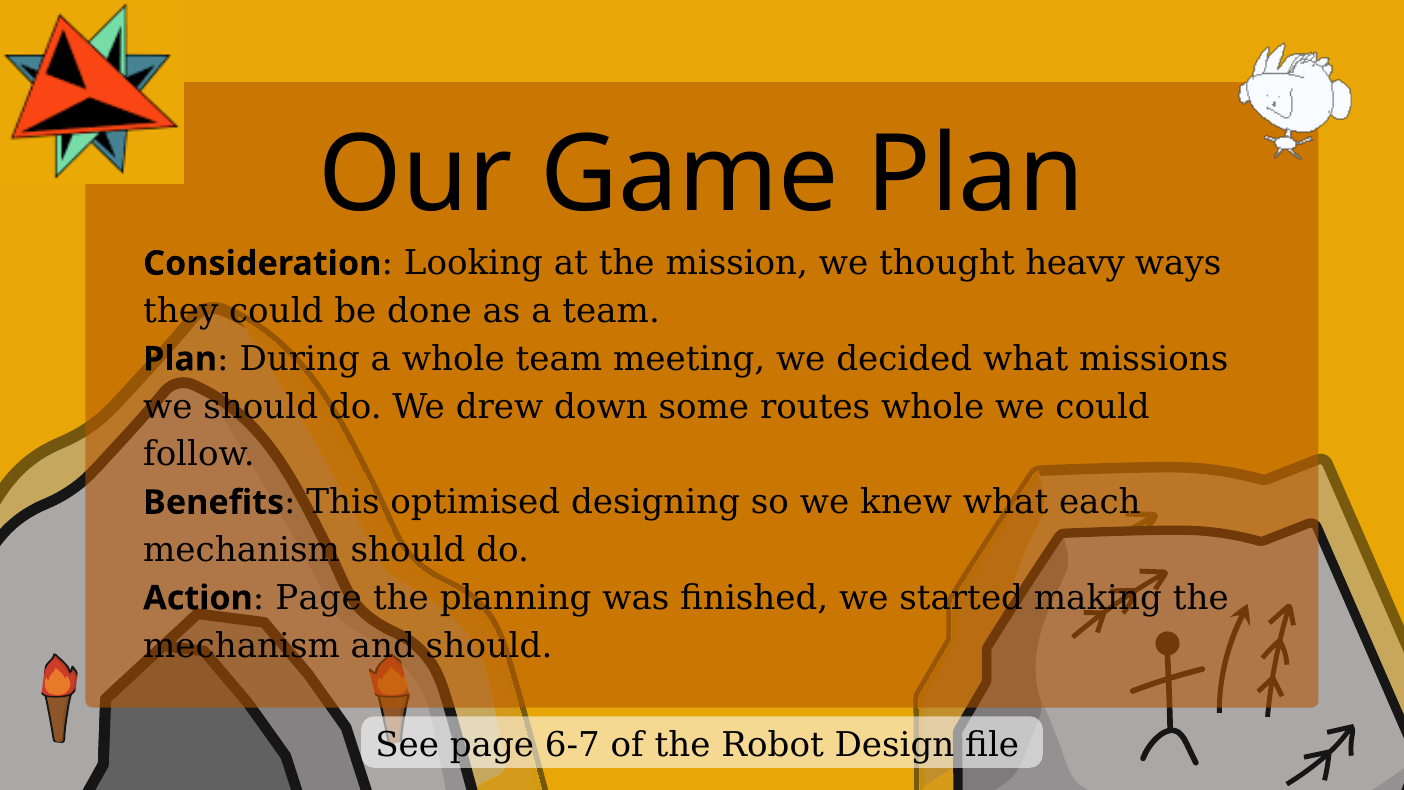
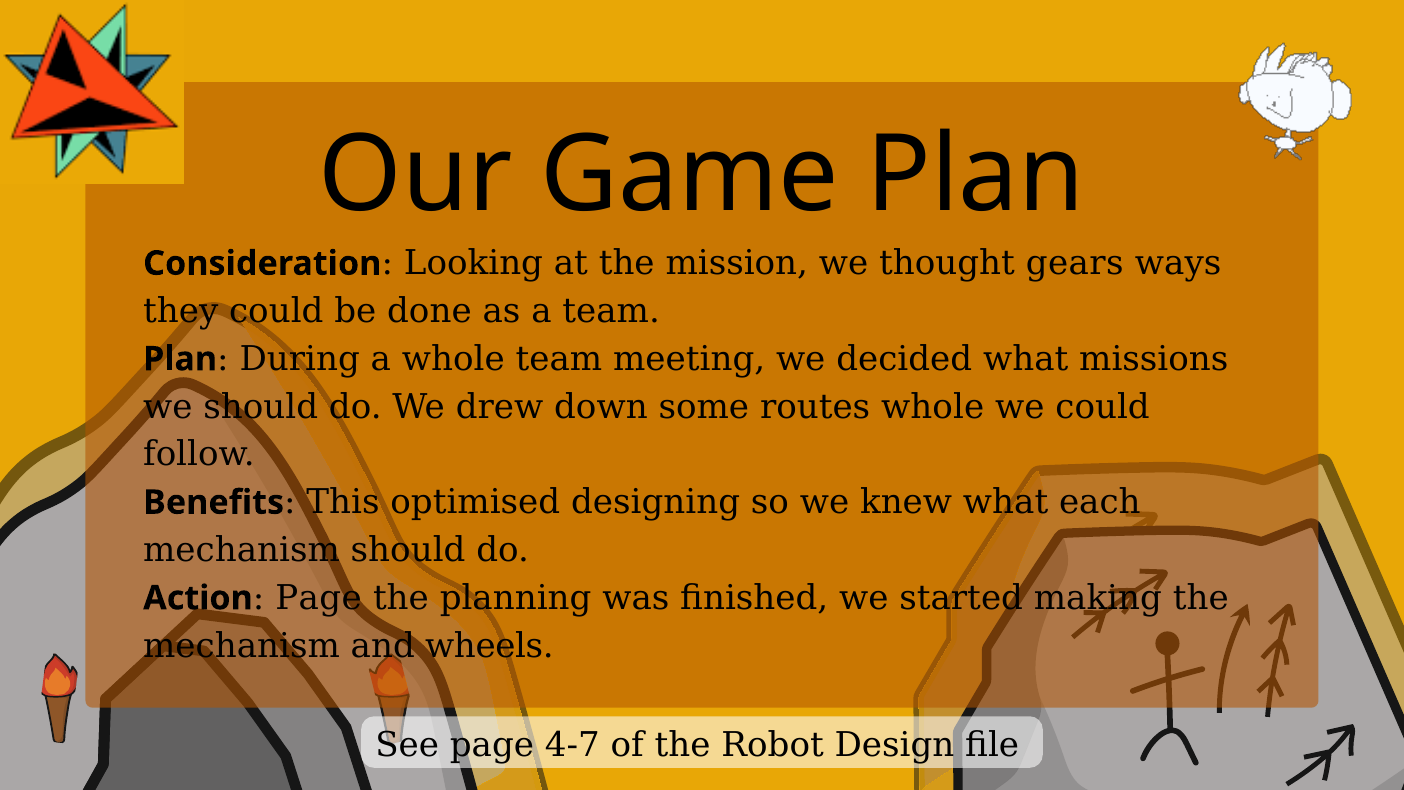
heavy: heavy -> gears (1075, 263)
and should: should -> wheels (489, 646)
6-7: 6-7 -> 4-7 (572, 745)
